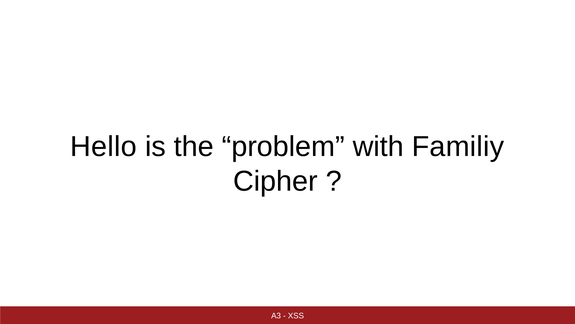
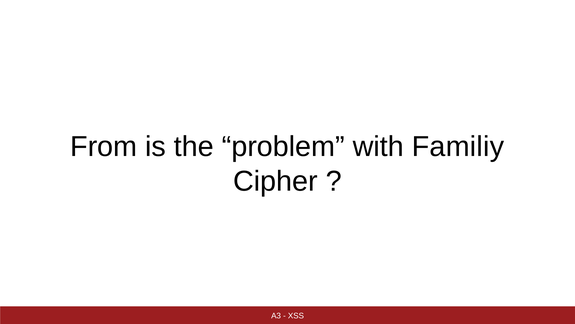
Hello: Hello -> From (104, 146)
